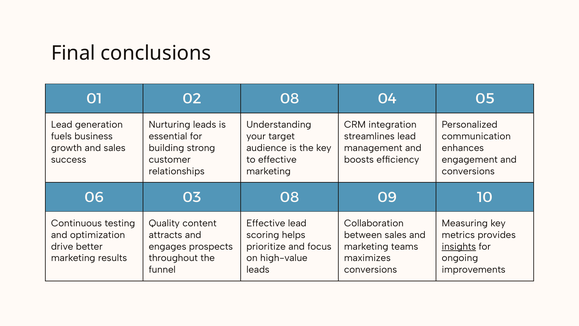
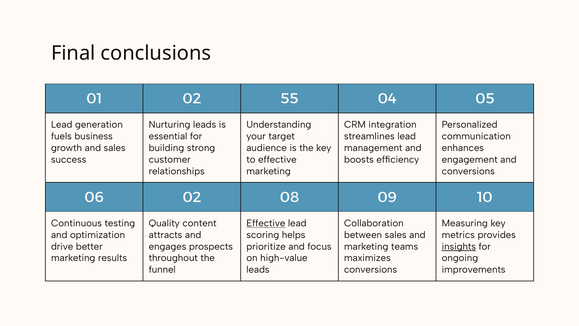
02 08: 08 -> 55 (289, 99)
06 03: 03 -> 02 (192, 197)
Effective underline: none -> present (266, 223)
